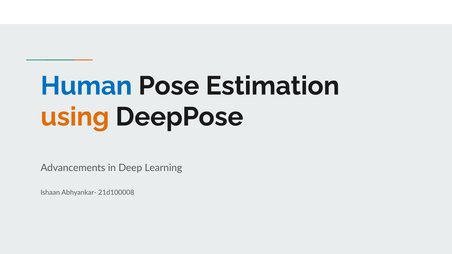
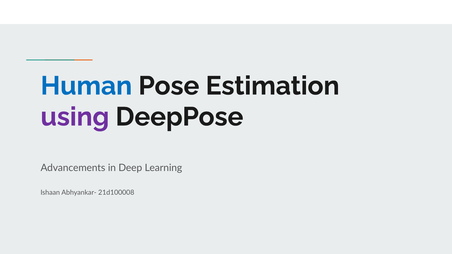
using colour: orange -> purple (75, 117)
